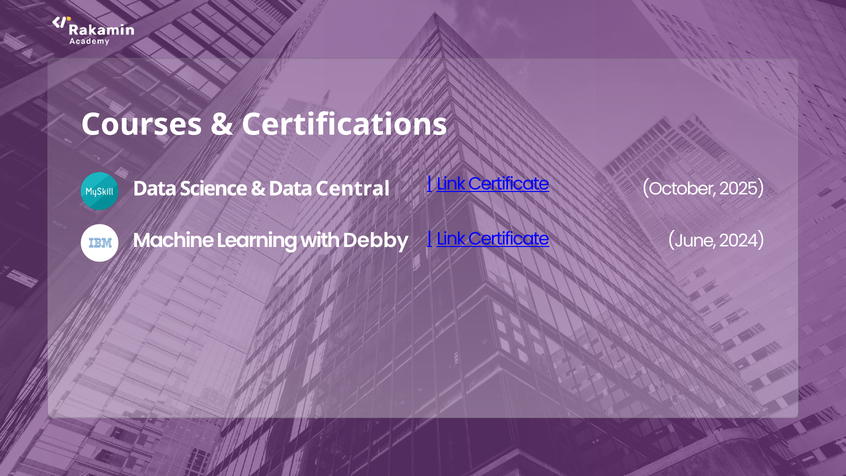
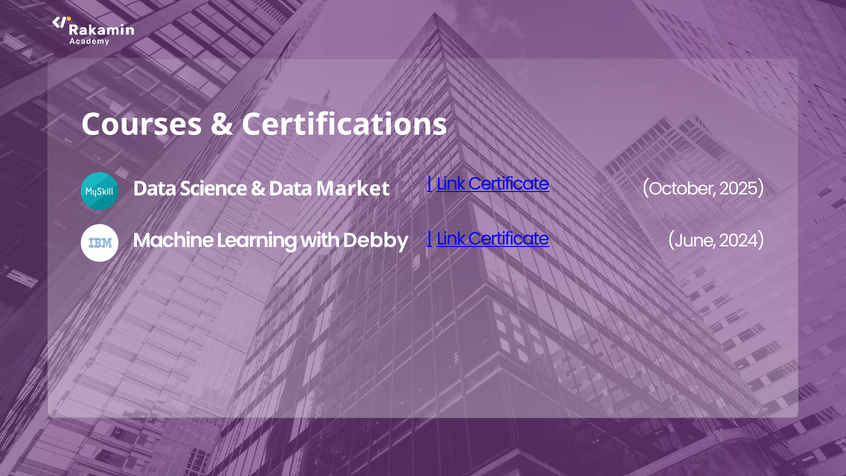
Central: Central -> Market (353, 189)
